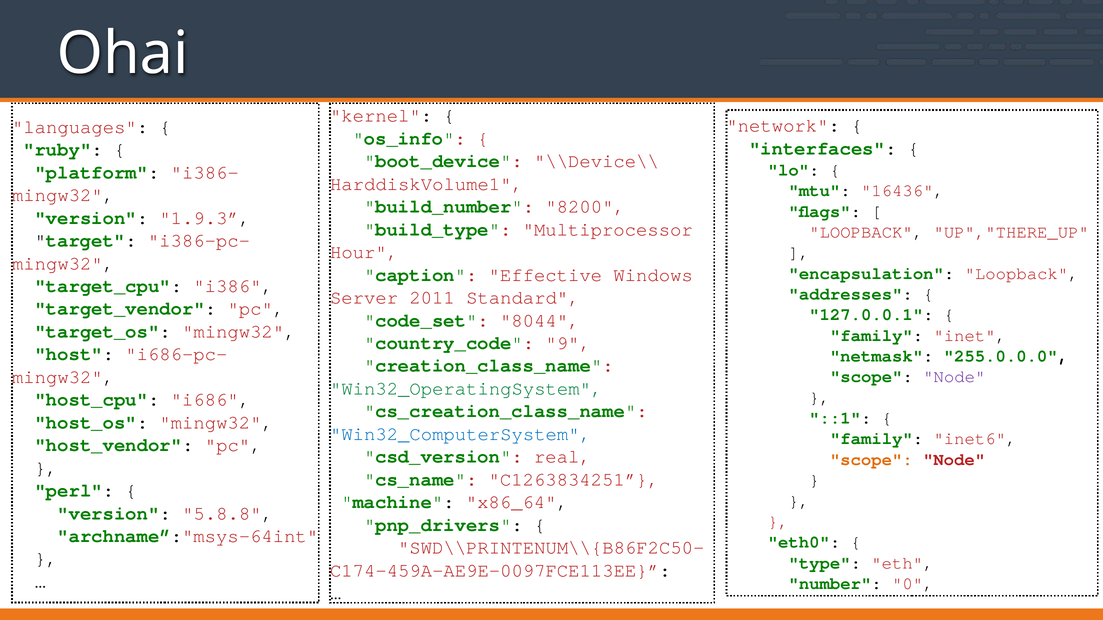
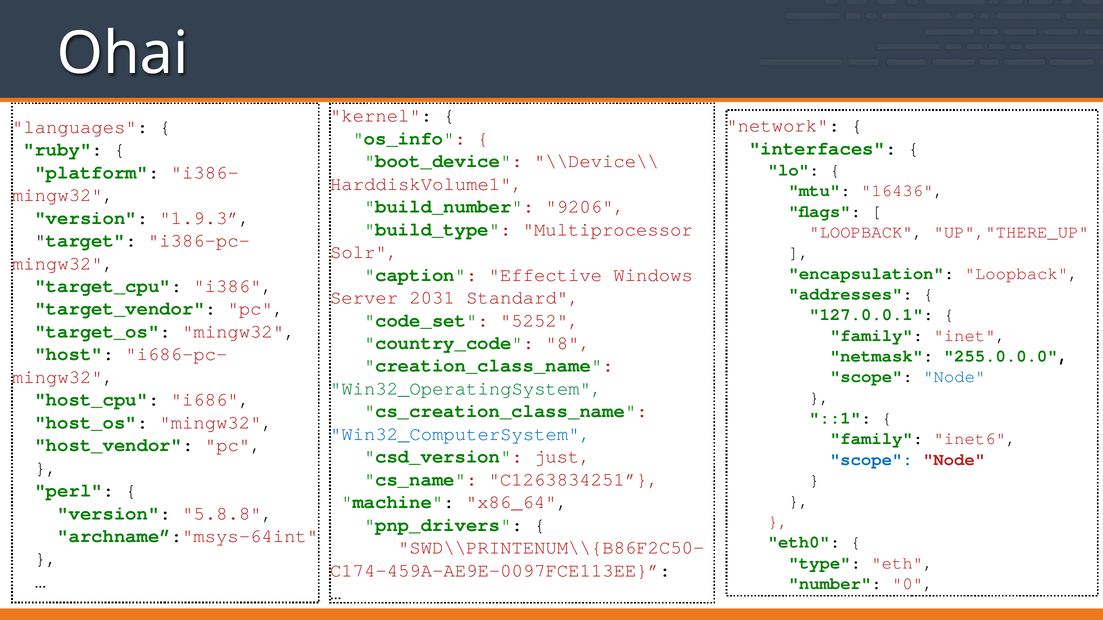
8200: 8200 -> 9206 (585, 207)
Hour: Hour -> Solr (364, 252)
2011: 2011 -> 2031 (432, 298)
8044: 8044 -> 5252 (540, 320)
9: 9 -> 8 (568, 343)
Node colour: purple -> blue (954, 377)
real: real -> just (562, 457)
scope colour: orange -> blue (871, 460)
